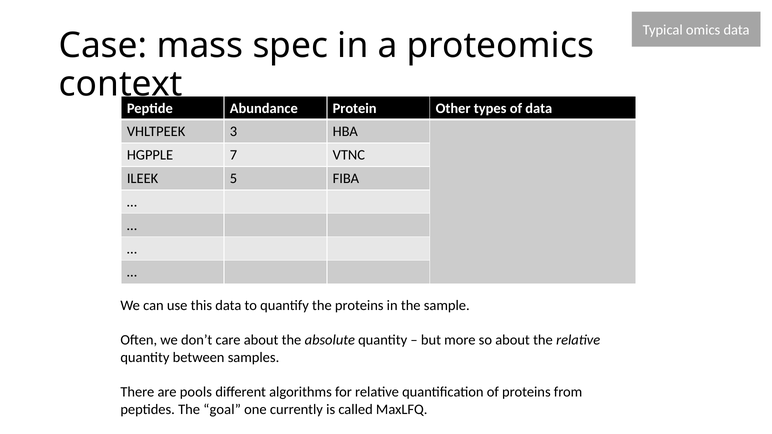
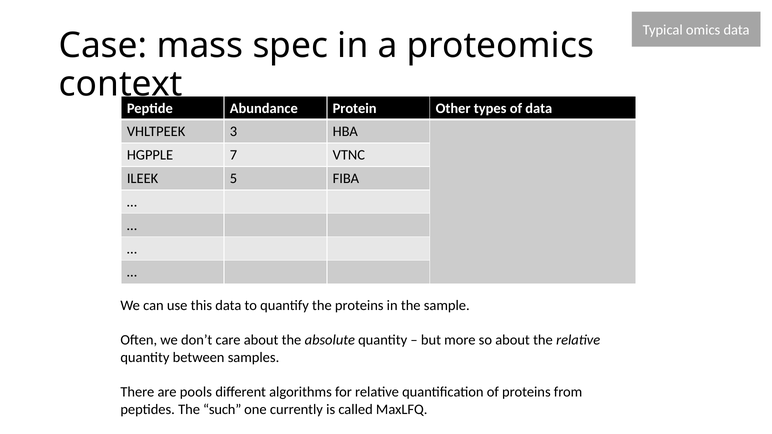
goal: goal -> such (222, 410)
